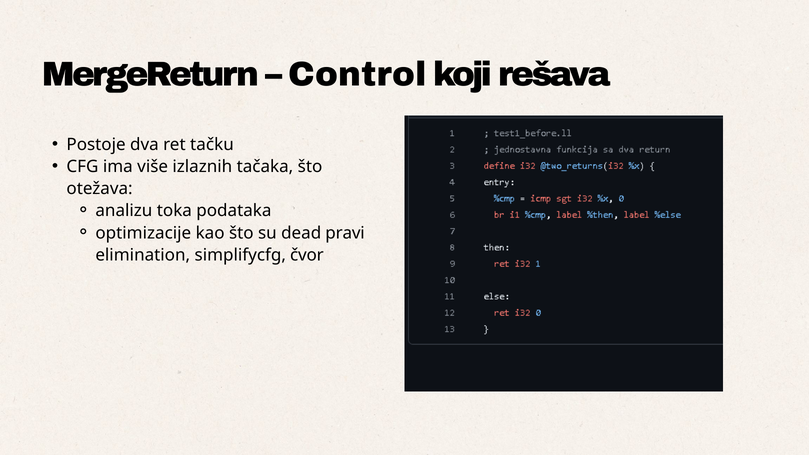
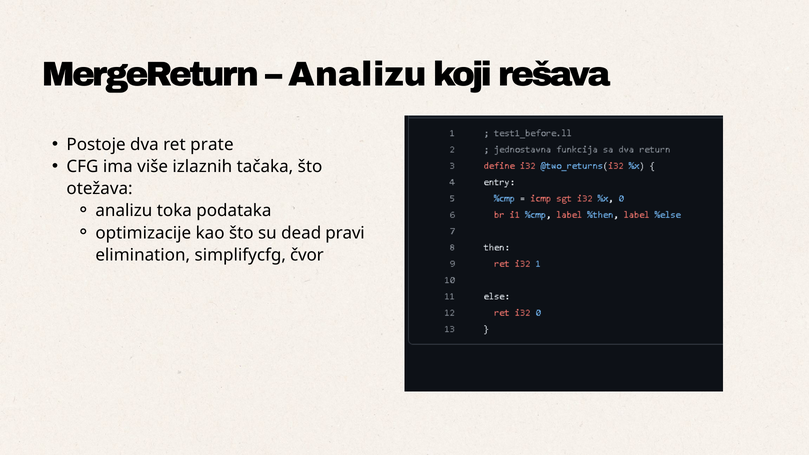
Control: Control -> Analizu (358, 74)
tačku: tačku -> prate (212, 144)
